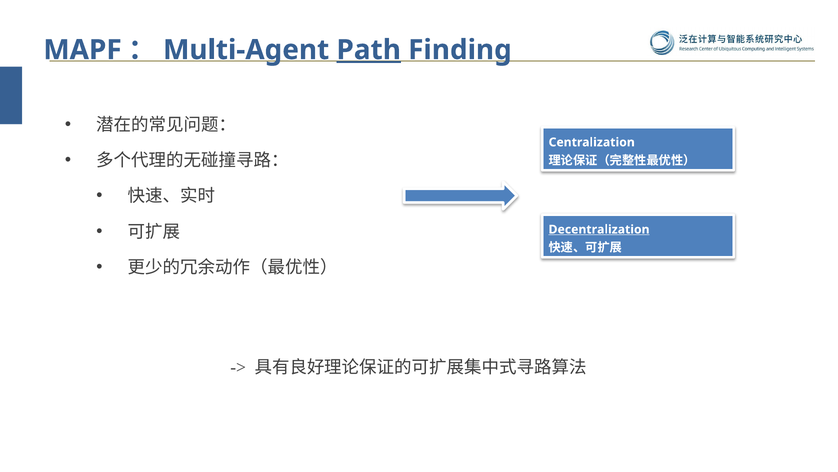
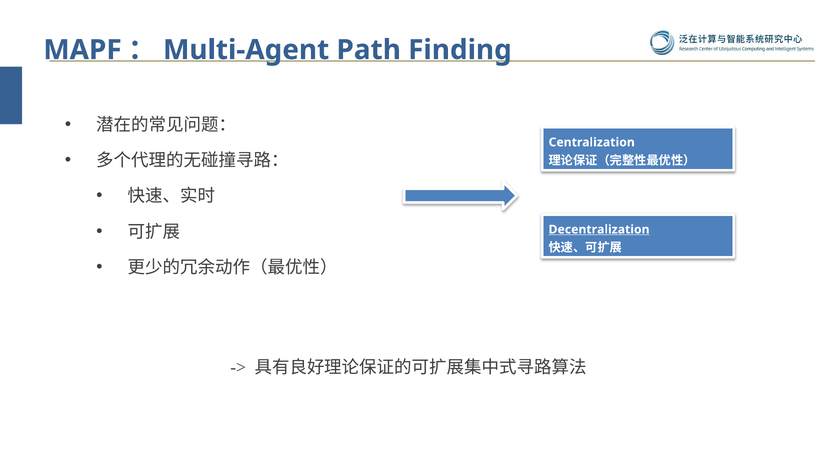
Path underline: present -> none (369, 50)
